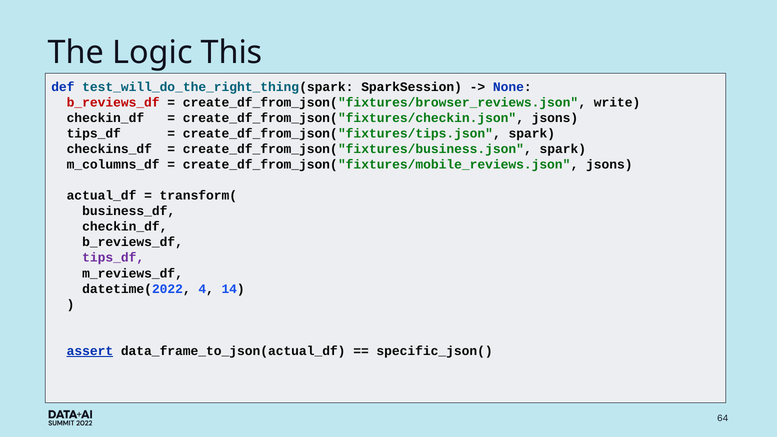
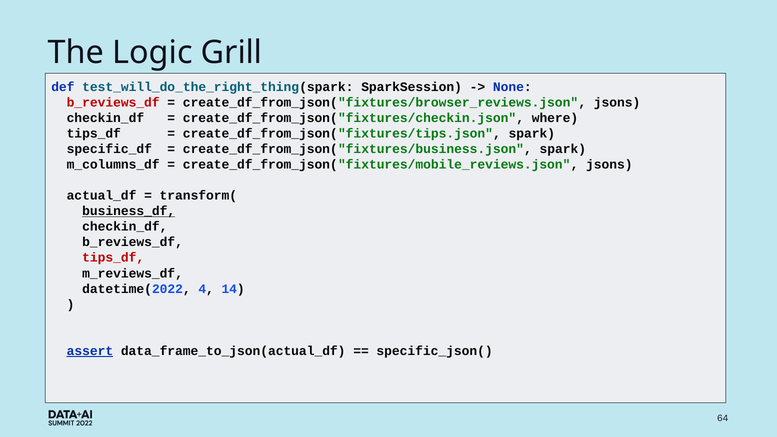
This: This -> Grill (232, 53)
create_df_from_json("fixtures/browser_reviews.json write: write -> jsons (617, 102)
create_df_from_json("fixtures/checkin.json jsons: jsons -> where (555, 118)
checkins_df: checkins_df -> specific_df (109, 149)
business_df underline: none -> present (129, 211)
tips_df colour: purple -> red (113, 258)
